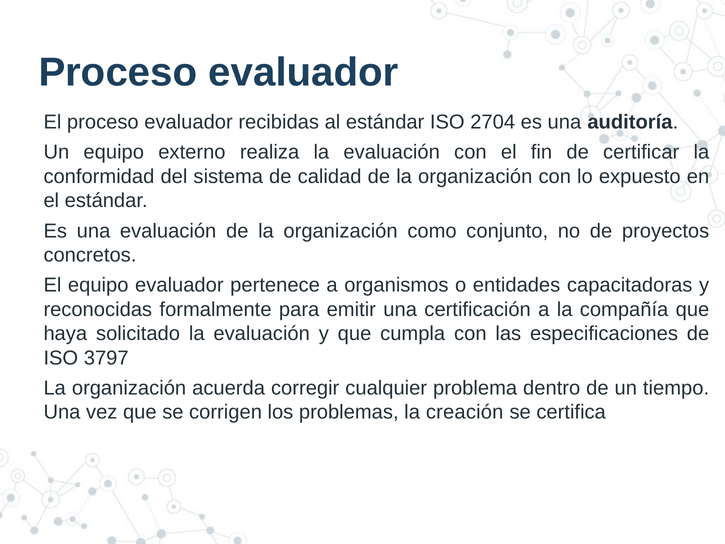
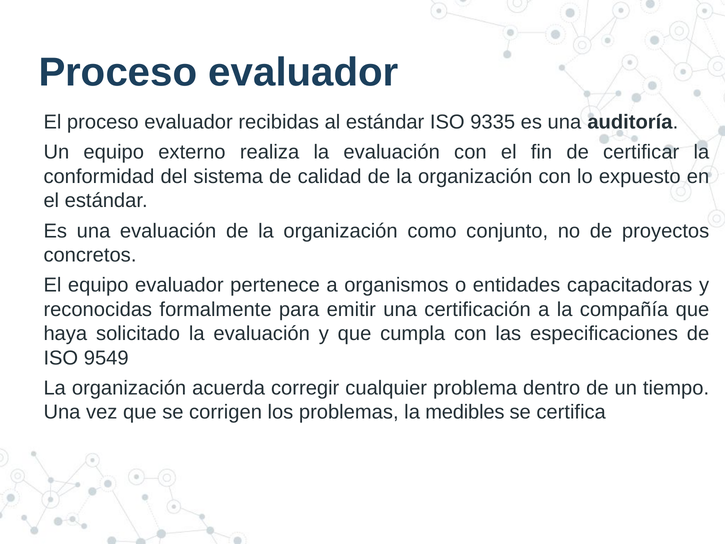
2704: 2704 -> 9335 (493, 122)
3797: 3797 -> 9549 (106, 358)
creación: creación -> medibles (465, 412)
